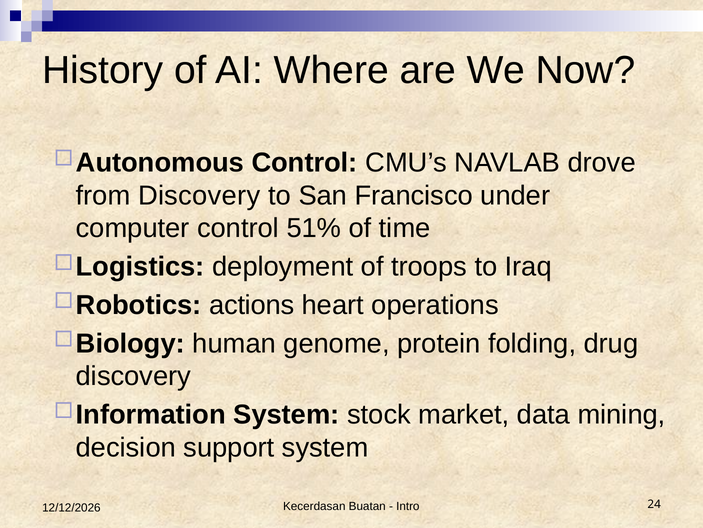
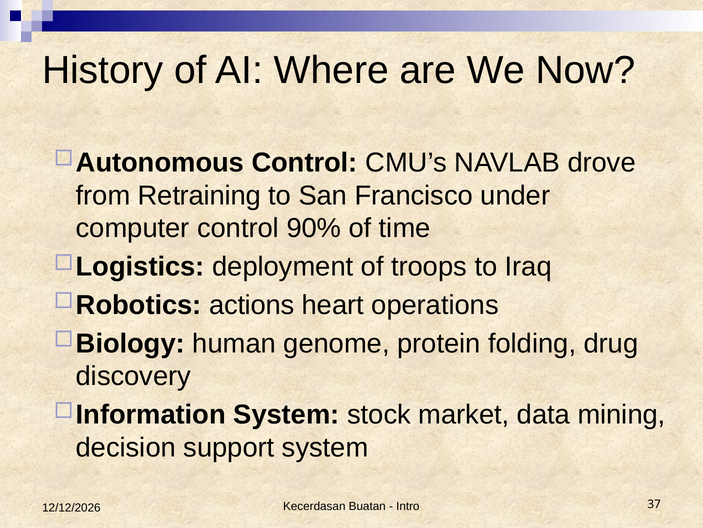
from Discovery: Discovery -> Retraining (199, 195)
51%: 51% -> 90% (314, 228)
24: 24 -> 37 (654, 504)
